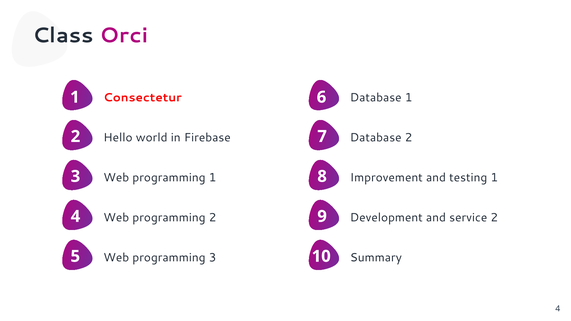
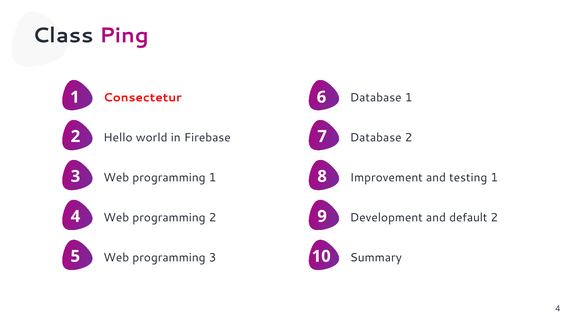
Orci: Orci -> Ping (124, 36)
service: service -> default (468, 218)
